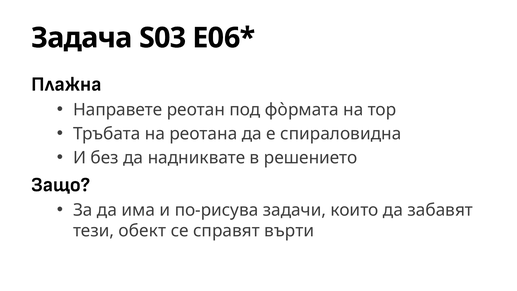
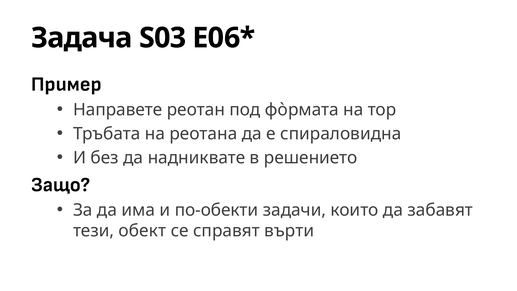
Плажна: Плажна -> Пример (66, 84)
по-рисува: по-рисува -> по-обекти (216, 210)
